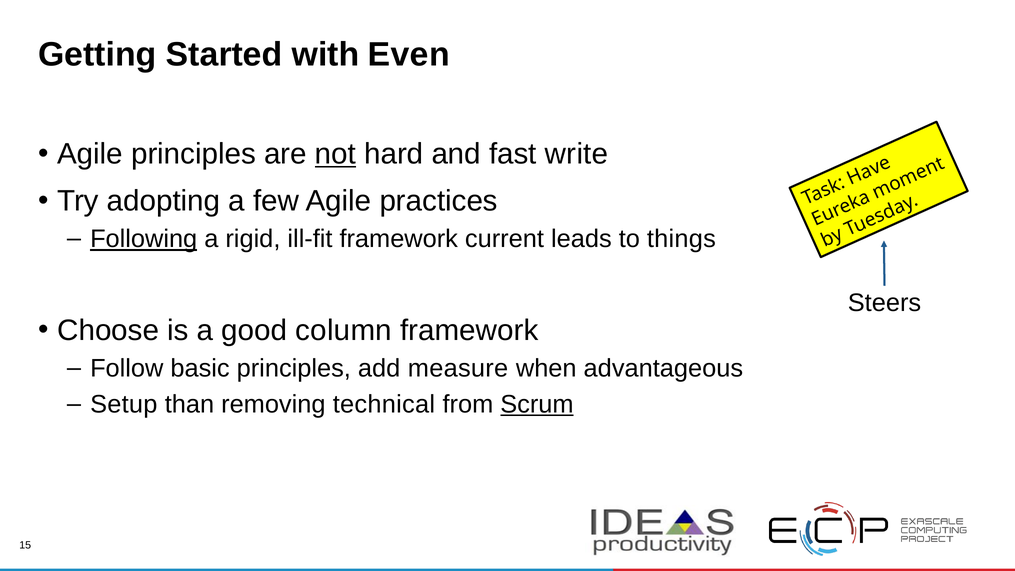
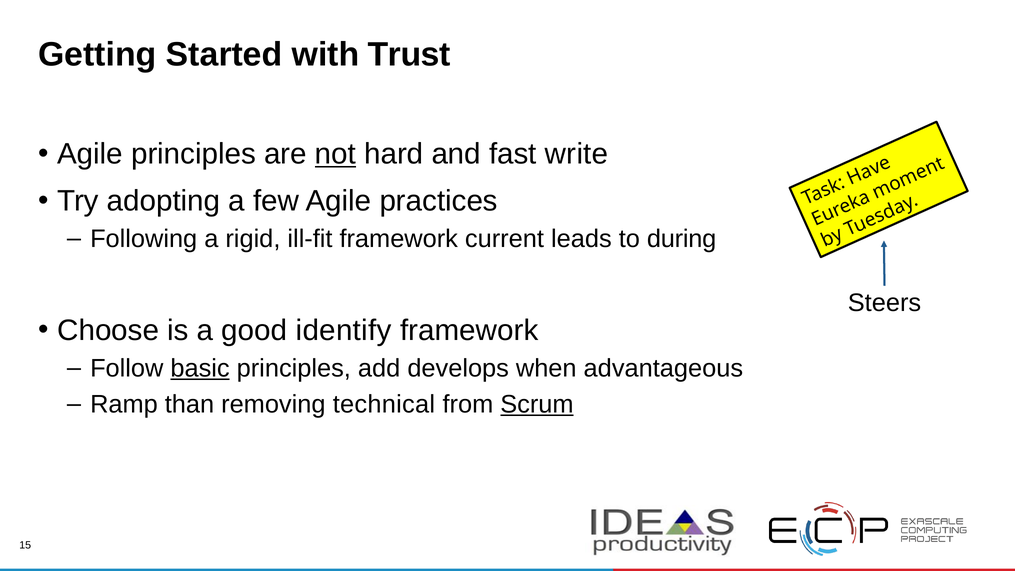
Even: Even -> Trust (409, 55)
Following underline: present -> none (144, 239)
things: things -> during (682, 239)
column: column -> identify (344, 330)
basic underline: none -> present (200, 369)
measure: measure -> develops (458, 369)
Setup: Setup -> Ramp (124, 404)
